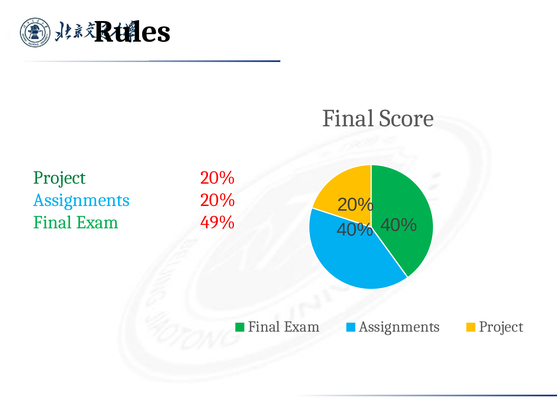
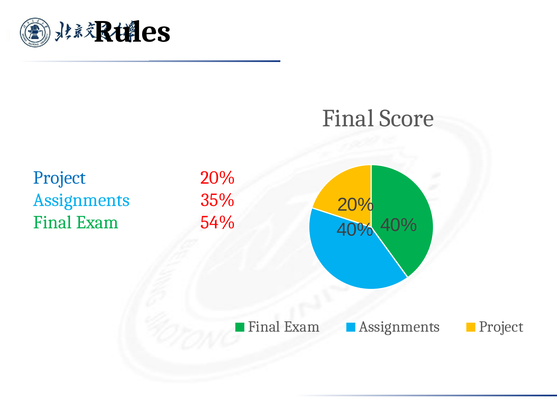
Project colour: green -> blue (60, 178)
Assignments 20%: 20% -> 35% (218, 200)
49%: 49% -> 54% (218, 222)
